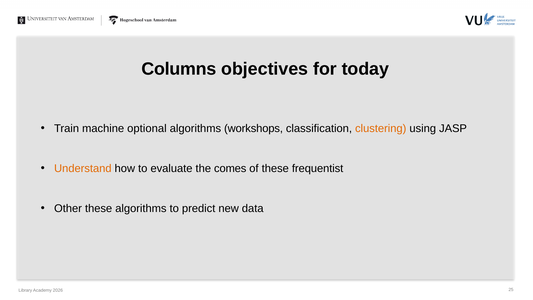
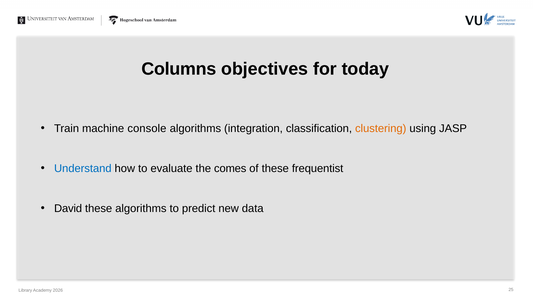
optional: optional -> console (147, 128)
workshops: workshops -> integration (253, 128)
Understand colour: orange -> blue (83, 168)
Other: Other -> David (68, 208)
